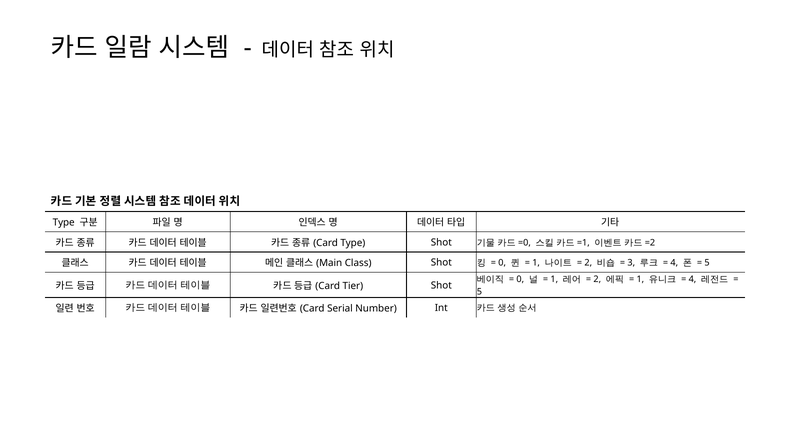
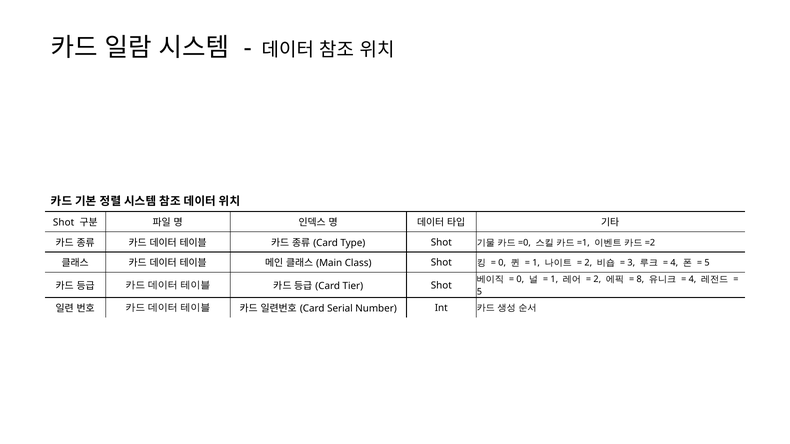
Type: Type -> Shot (64, 223)
1: 1 -> 8 (640, 280)
